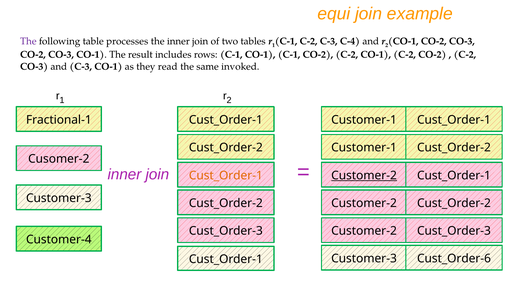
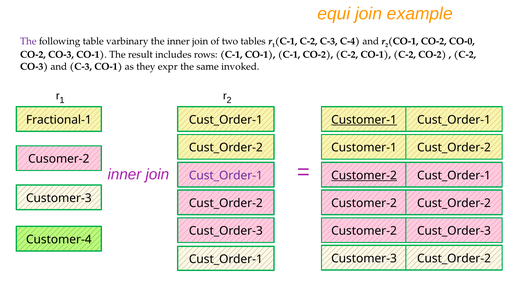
processes: processes -> varbinary (127, 41)
CO-1 CO-2 CO-3: CO-3 -> CO-0 (462, 41)
read: read -> expr (168, 66)
Customer-1 underline: none -> present (364, 120)
Cust_Order-1 colour: orange -> purple (226, 175)
Customer-3 Cust_Order-6: Cust_Order-6 -> Cust_Order-2 (454, 258)
